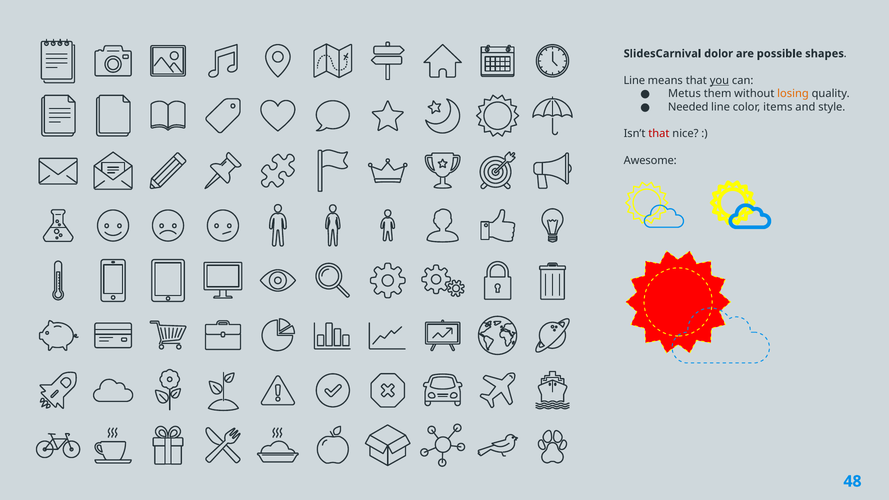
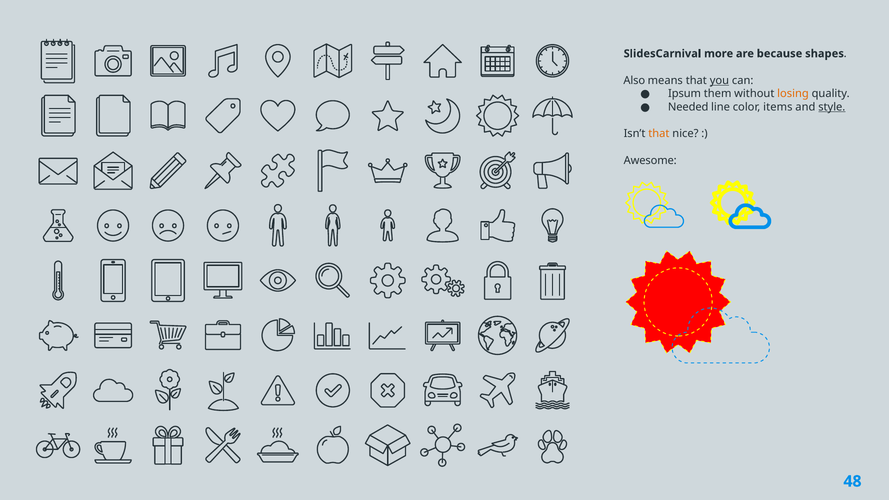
dolor: dolor -> more (719, 54)
possible: possible -> because (780, 54)
Line: Line -> Also (634, 80)
Metus: Metus -> Ipsum (685, 94)
style underline: none -> present (832, 107)
that colour: red -> orange (659, 134)
